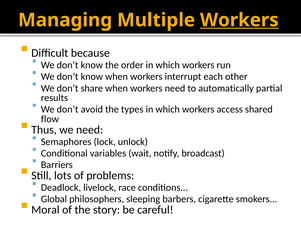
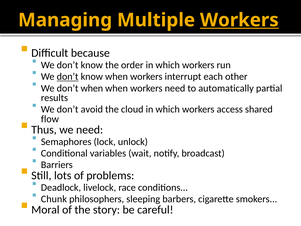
don’t underline: none -> present (68, 77)
don’t share: share -> when (92, 88)
types: types -> cloud (132, 109)
Global: Global -> Chunk (54, 199)
